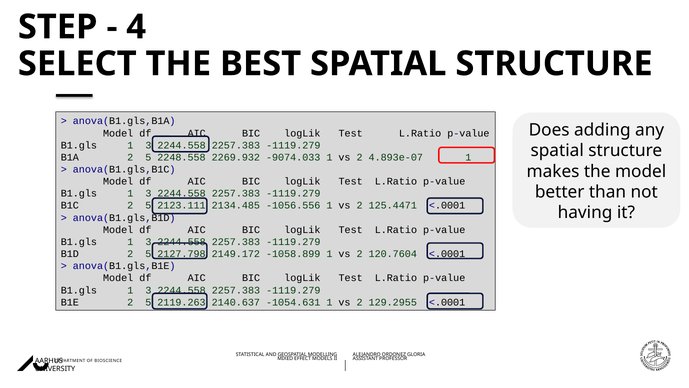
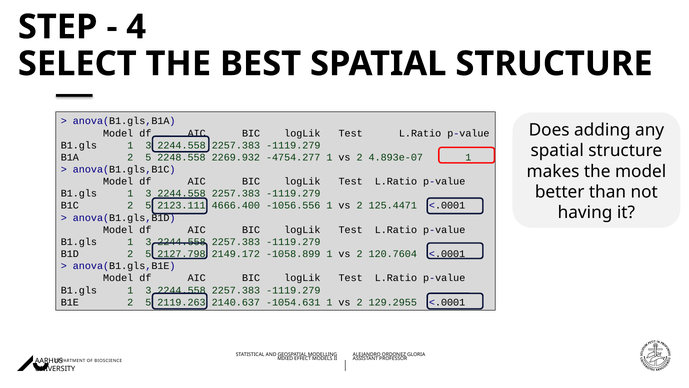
-9074.033: -9074.033 -> -4754.277 (293, 157)
2134.485: 2134.485 -> 4666.400 (236, 205)
